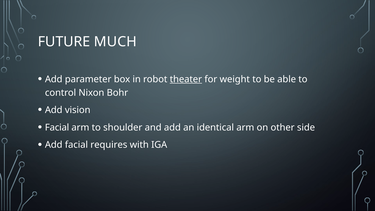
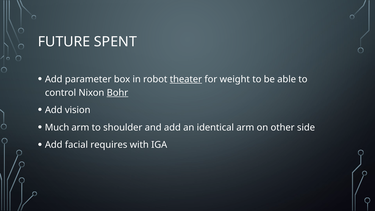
MUCH: MUCH -> SPENT (115, 42)
Bohr underline: none -> present (117, 93)
Facial: Facial -> Much (57, 127)
